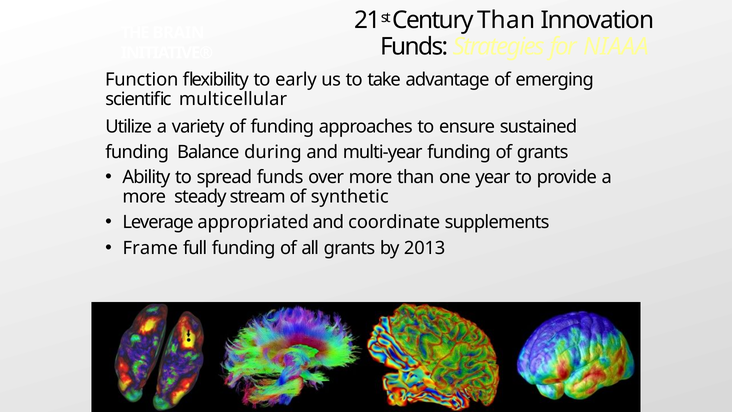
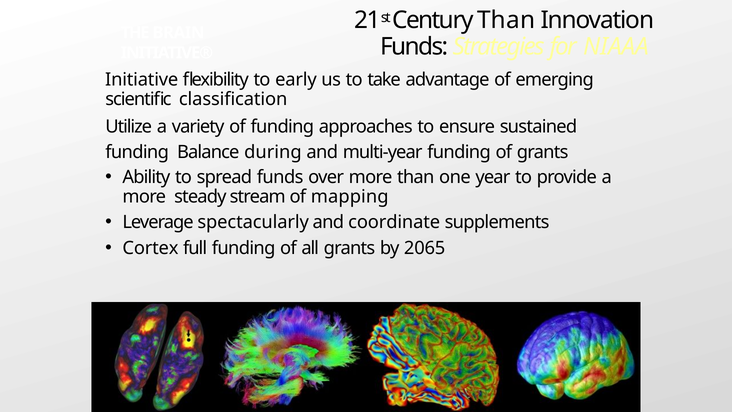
Function: Function -> Initiative (142, 80)
multicellular: multicellular -> classification (233, 99)
synthetic: synthetic -> mapping (350, 197)
appropriated: appropriated -> spectacularly (253, 222)
Frame: Frame -> Cortex (150, 248)
2013: 2013 -> 2065 (425, 248)
